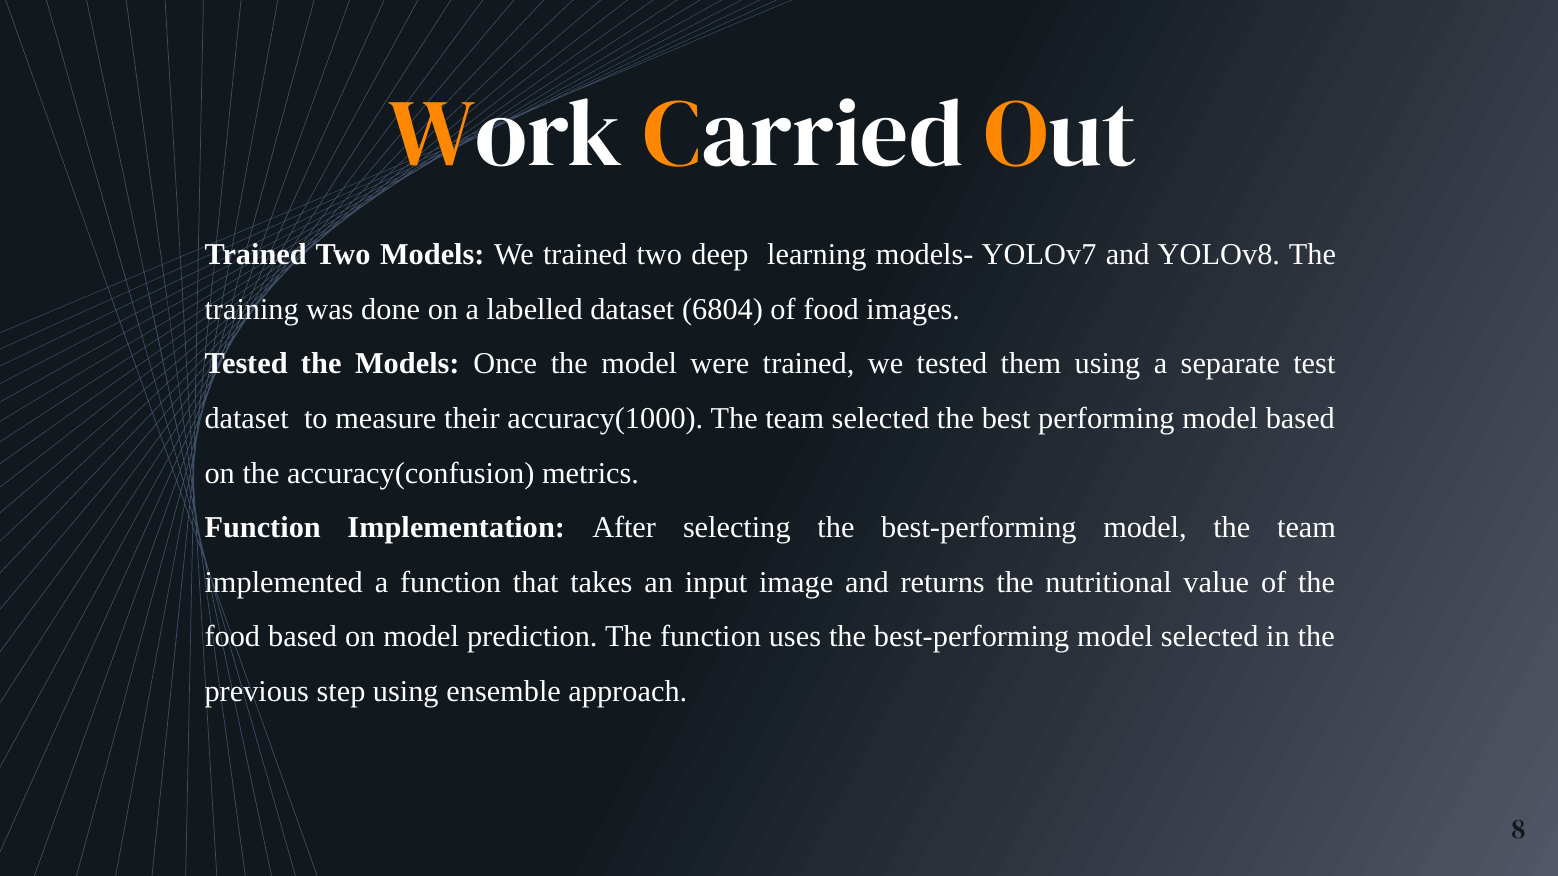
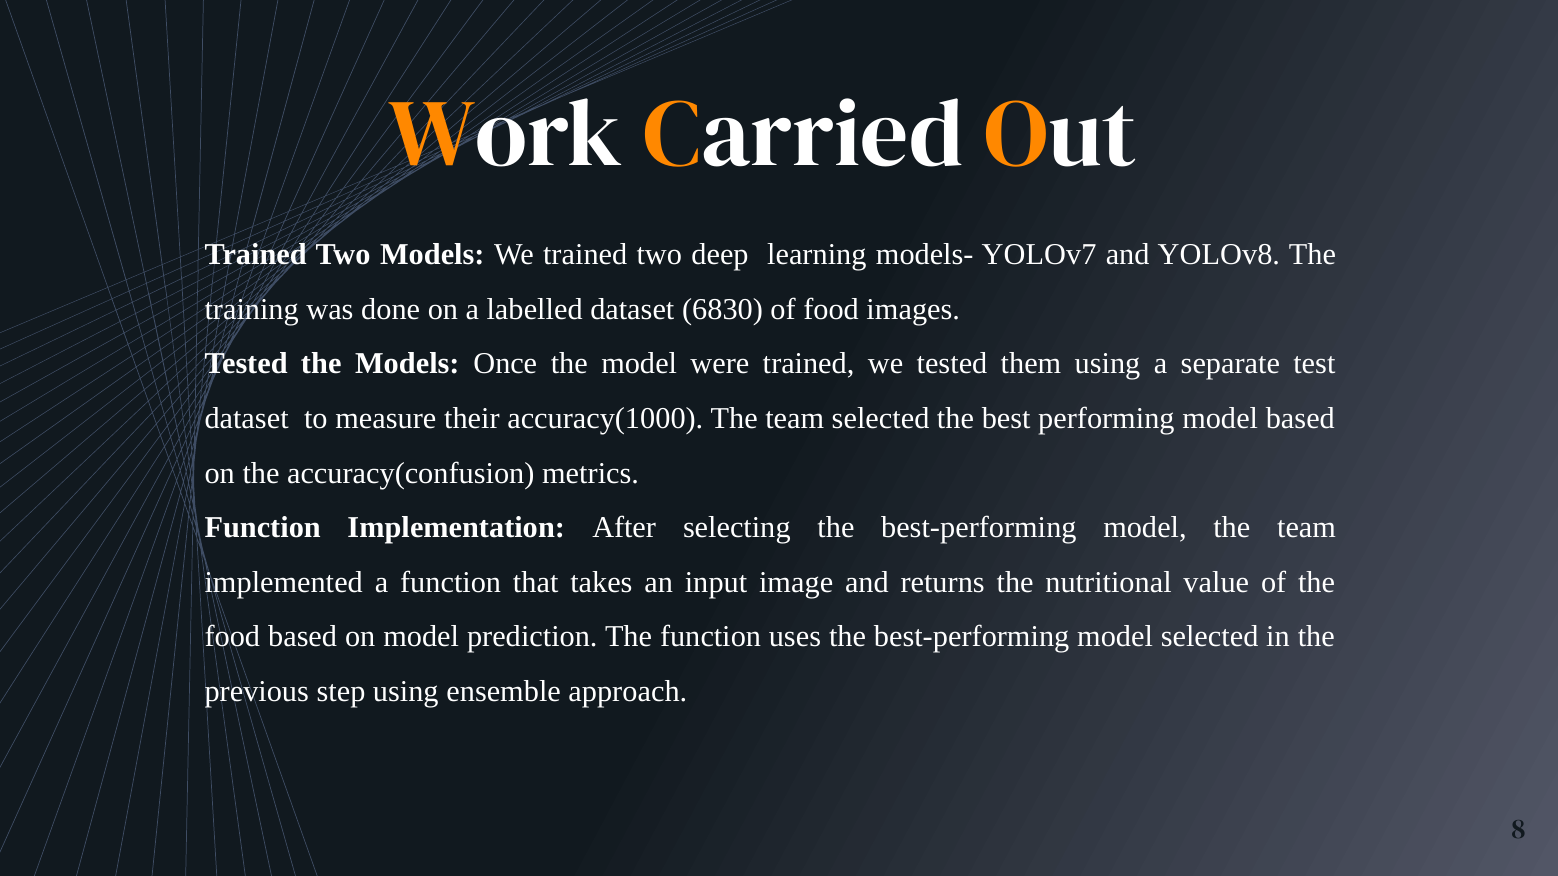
6804: 6804 -> 6830 (723, 310)
